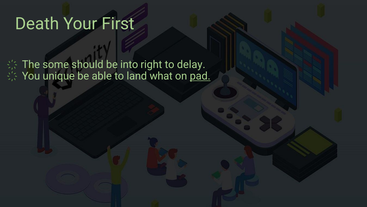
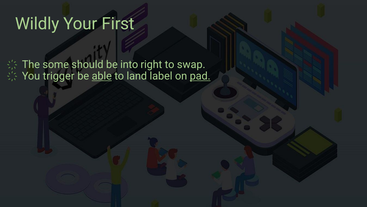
Death: Death -> Wildly (37, 24)
delay: delay -> swap (191, 64)
unique: unique -> trigger (59, 76)
able underline: none -> present (102, 76)
what: what -> label (161, 76)
